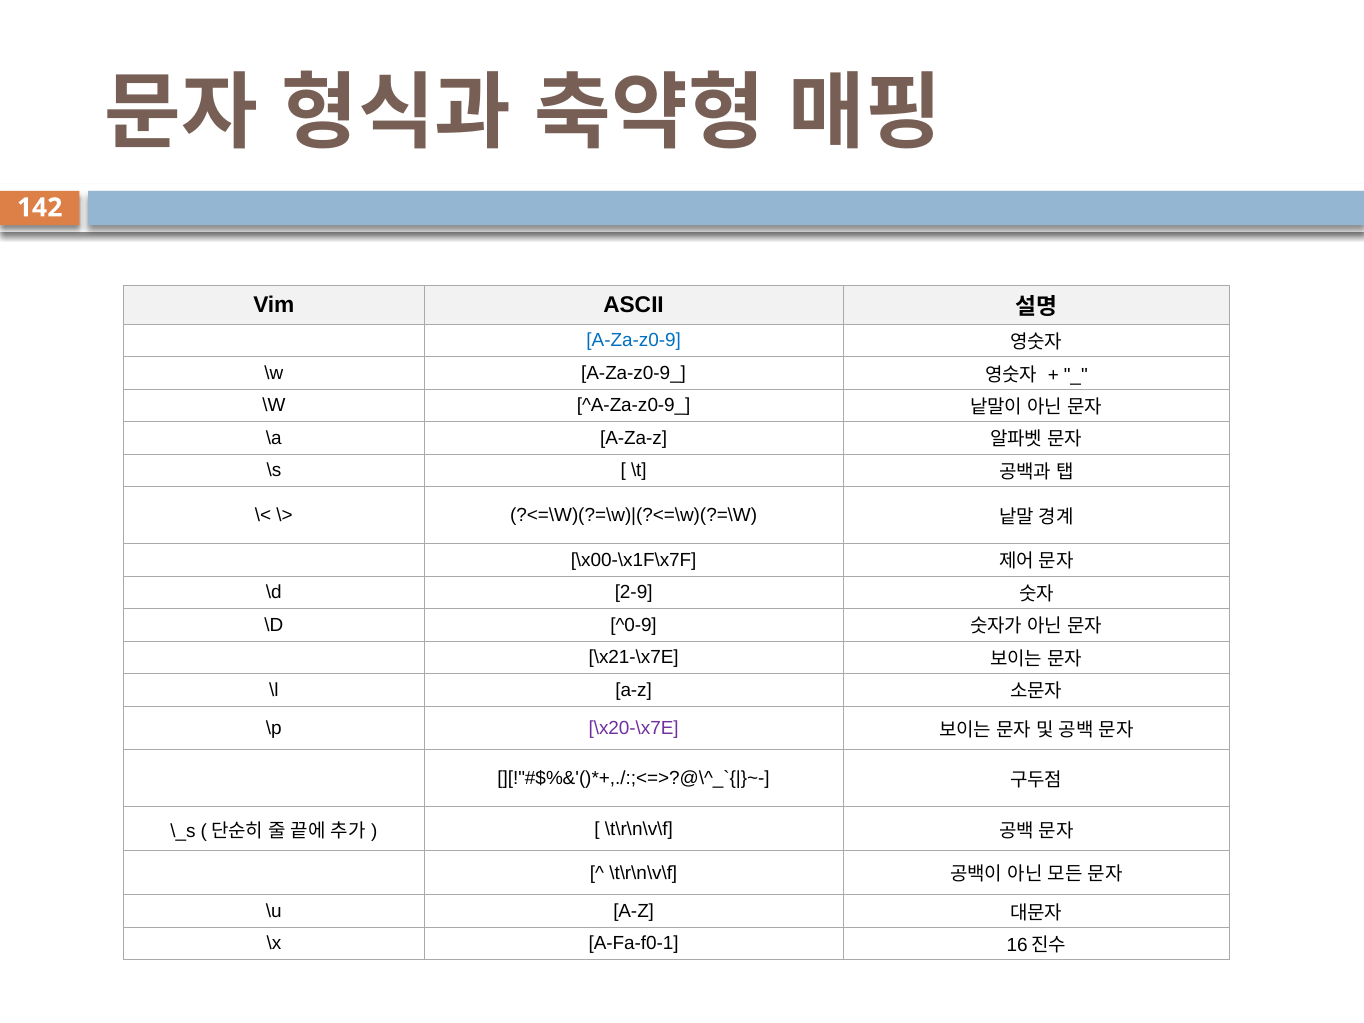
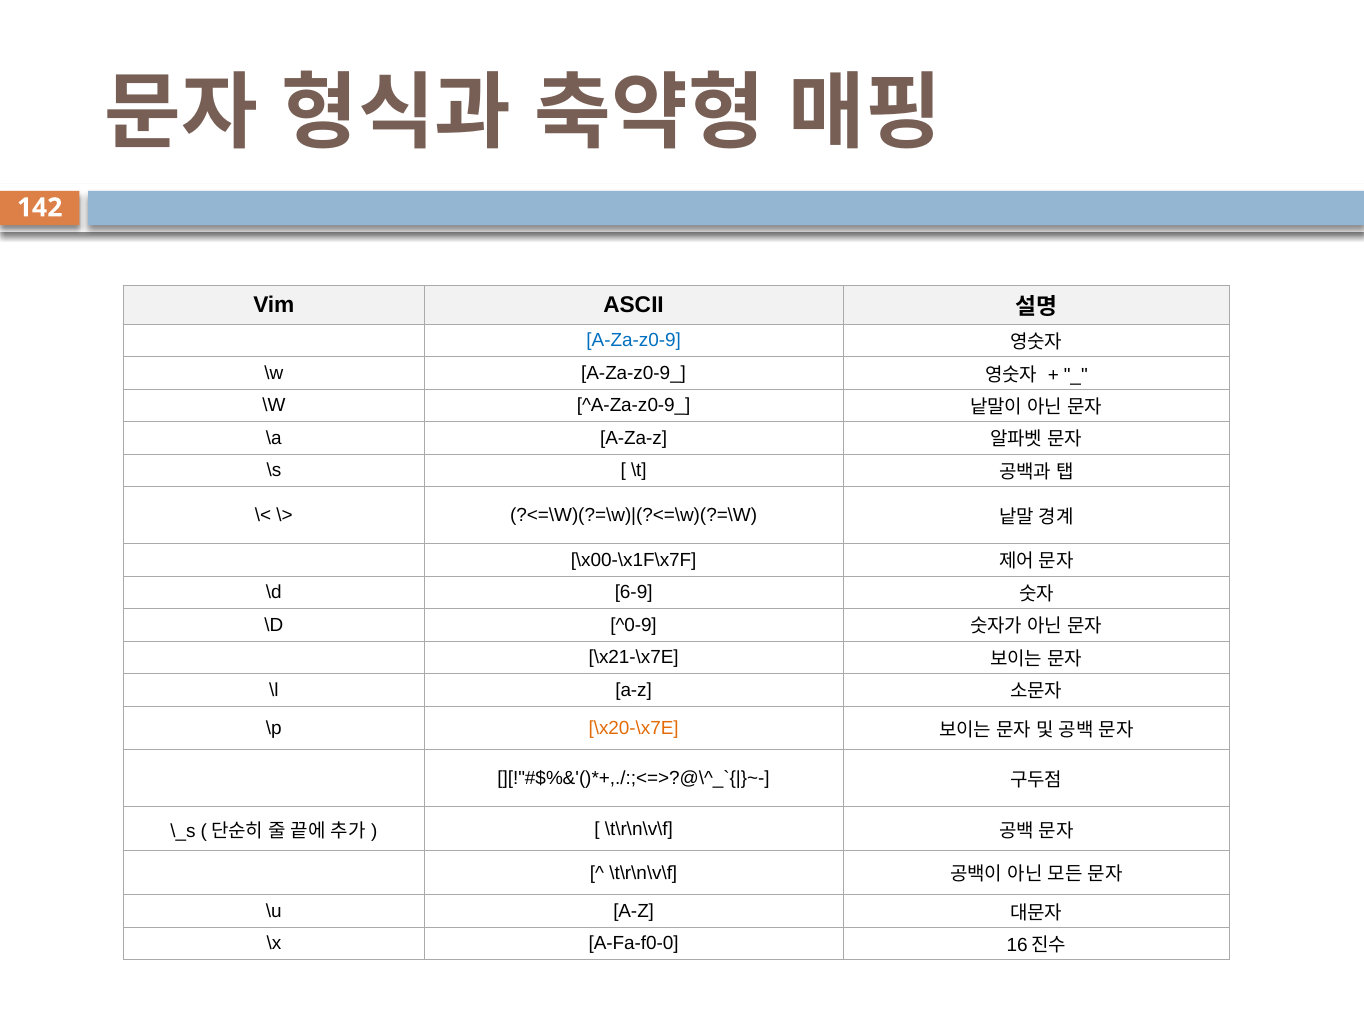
2-9: 2-9 -> 6-9 (634, 593)
\x20-\x7E colour: purple -> orange (634, 728)
A-Fa-f0-1: A-Fa-f0-1 -> A-Fa-f0-0 (634, 944)
